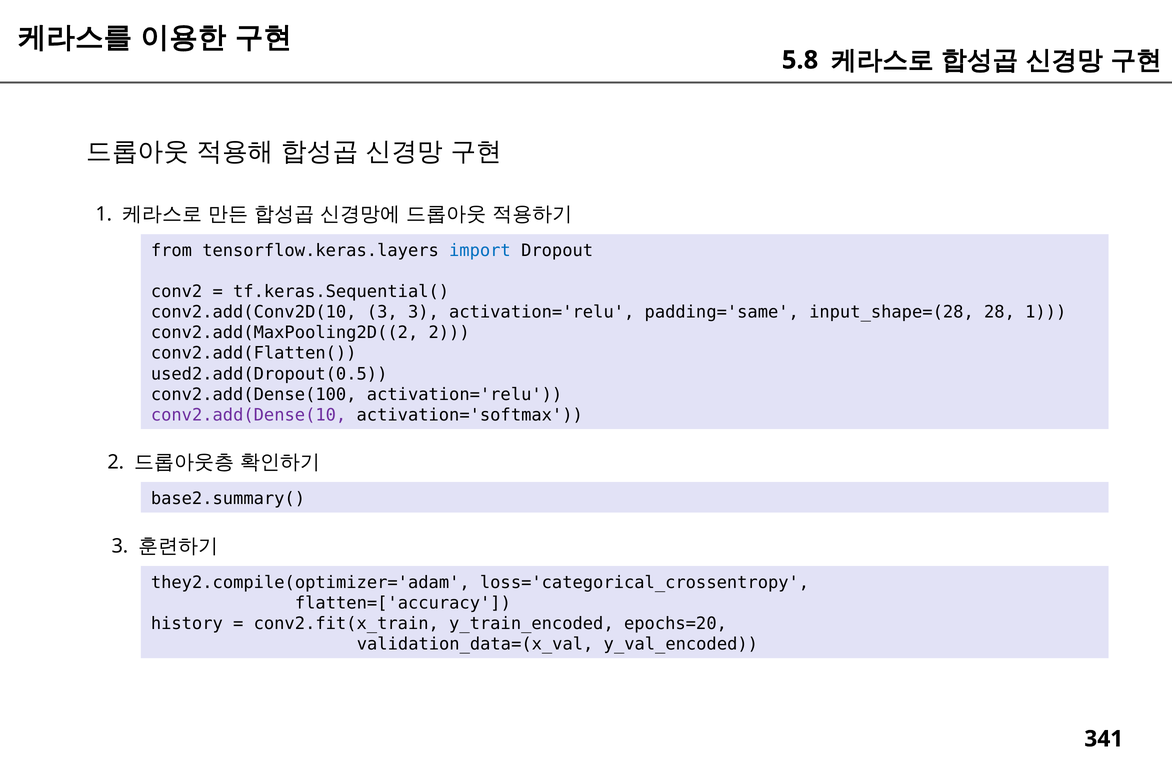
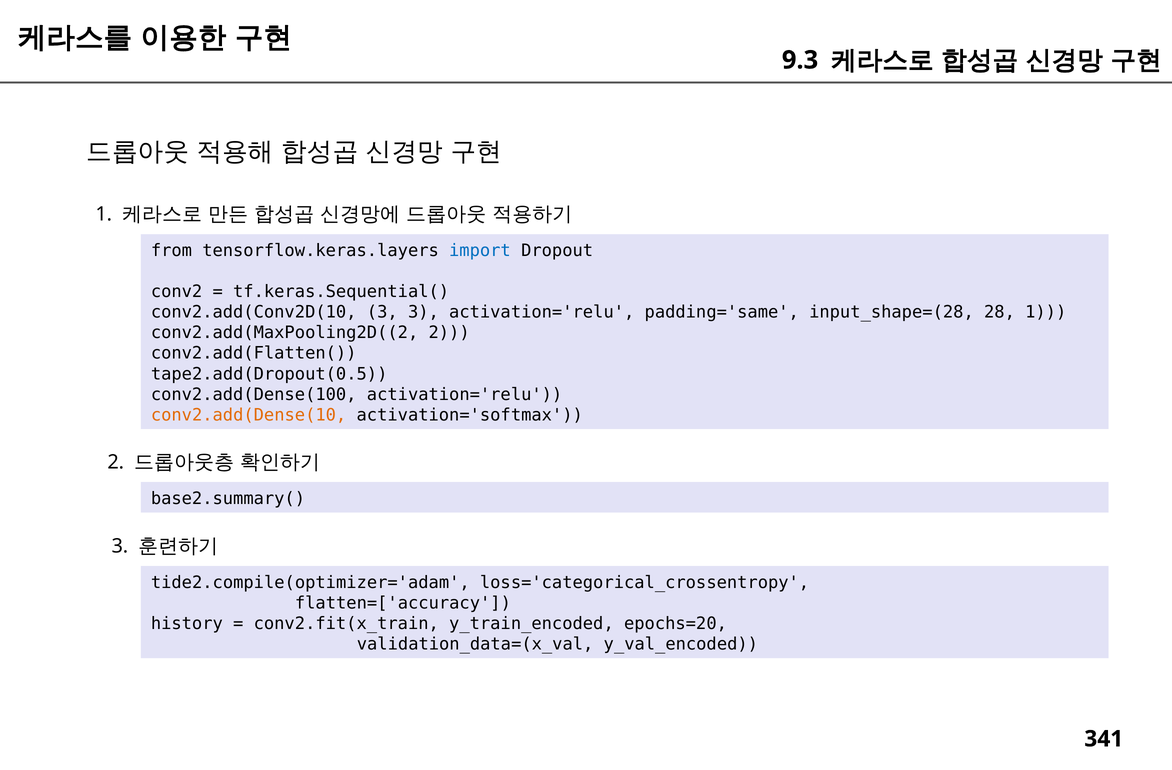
5.8: 5.8 -> 9.3 (800, 60)
used2.add(Dropout(0.5: used2.add(Dropout(0.5 -> tape2.add(Dropout(0.5 (269, 374)
conv2.add(Dense(10 colour: purple -> orange (249, 415)
they2.compile(optimizer='adam: they2.compile(optimizer='adam -> tide2.compile(optimizer='adam (310, 582)
